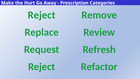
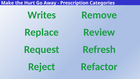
Reject: Reject -> Writes (42, 15)
